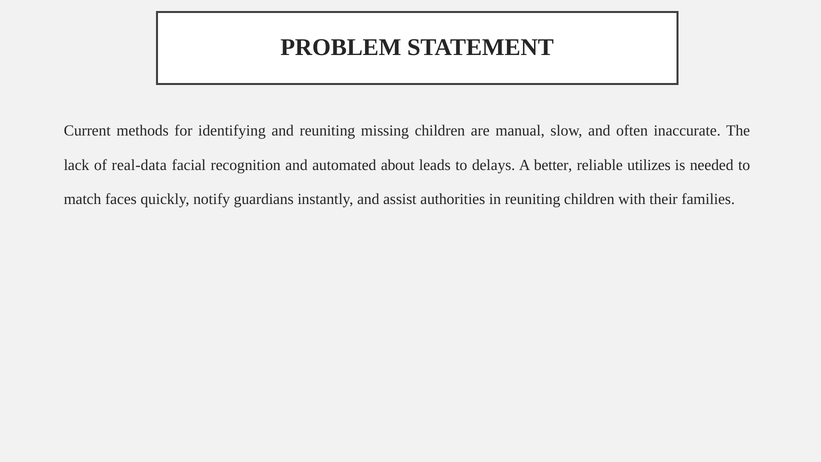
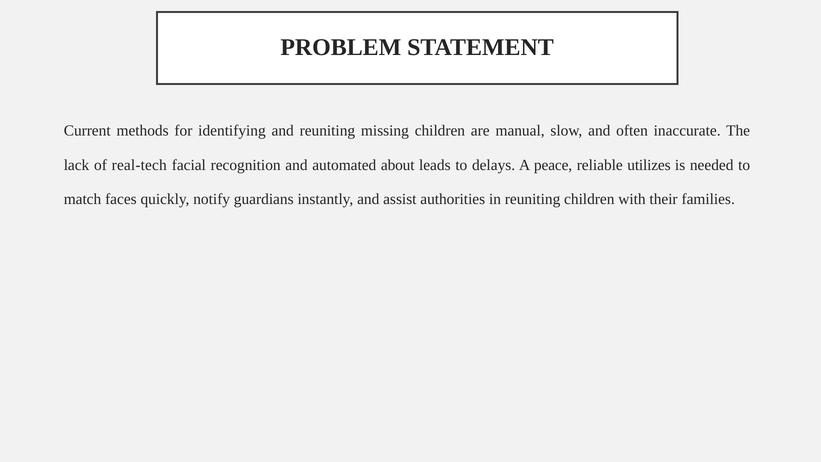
real-data: real-data -> real-tech (139, 165)
better: better -> peace (553, 165)
